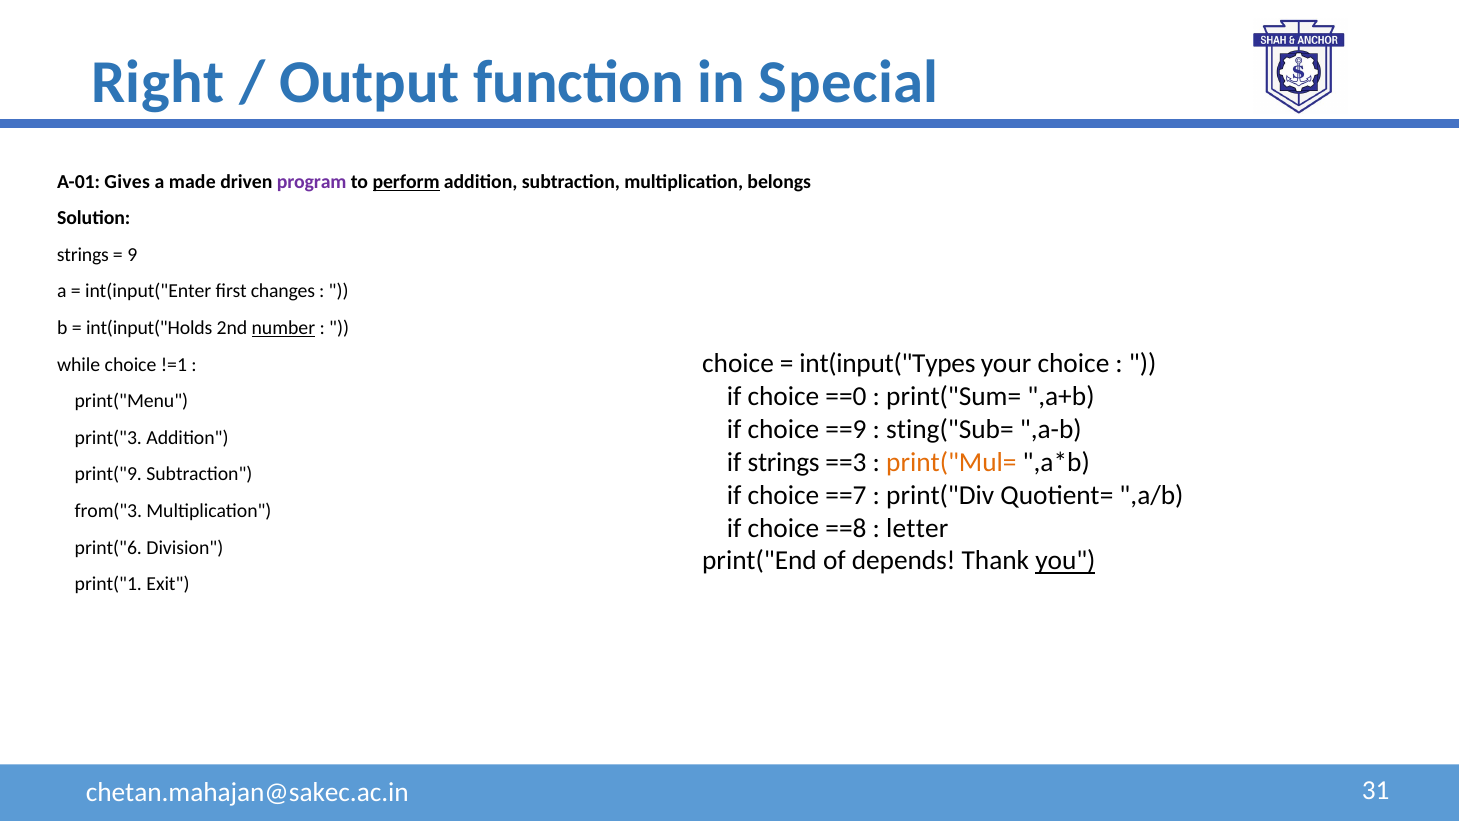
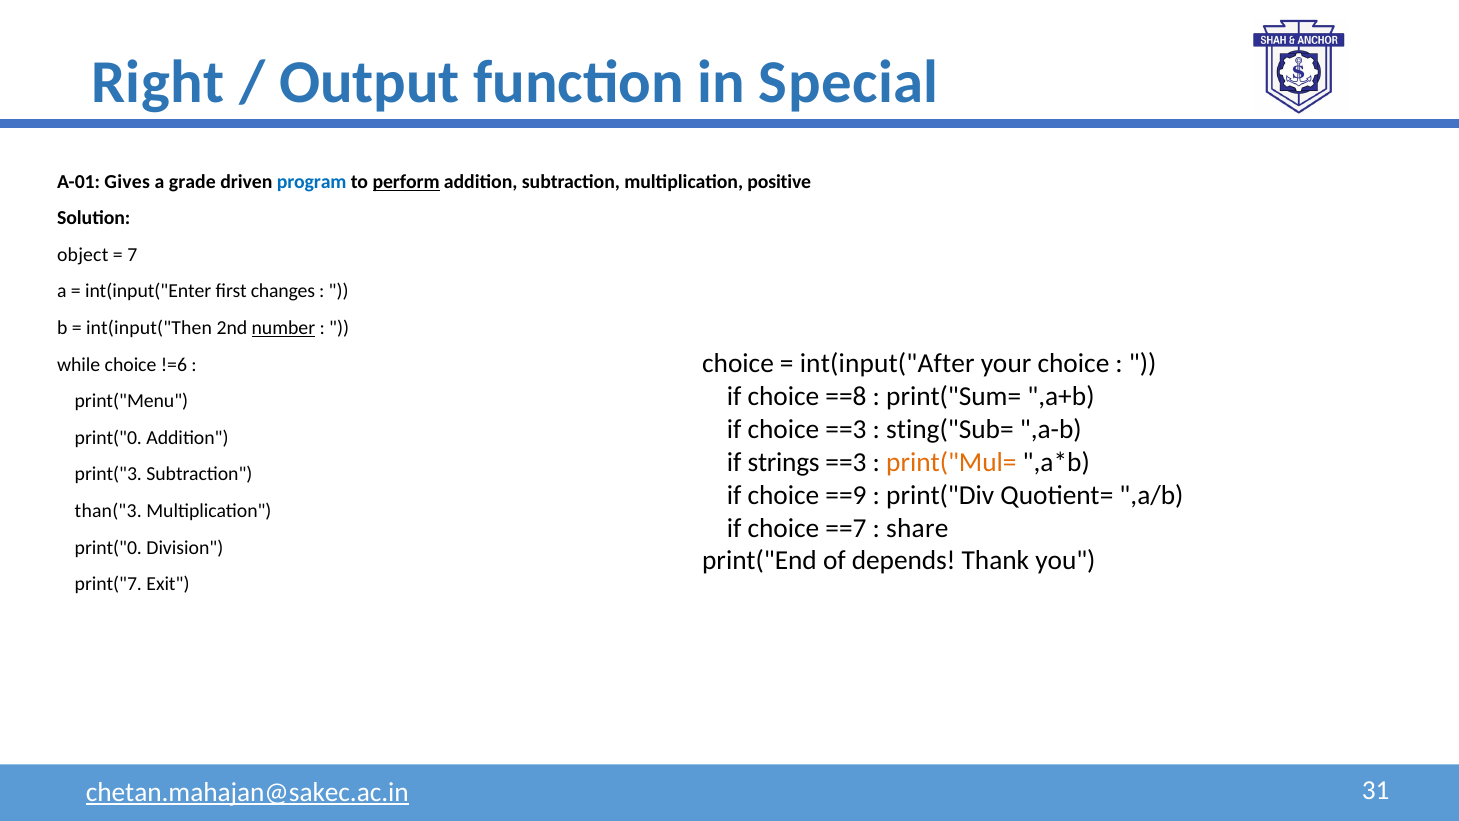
made: made -> grade (192, 182)
program colour: purple -> blue (312, 182)
belongs: belongs -> positive (779, 182)
strings: strings -> object (83, 255)
9: 9 -> 7 (132, 255)
int(input("Holds: int(input("Holds -> int(input("Then (149, 328)
int(input("Types: int(input("Types -> int(input("After (887, 364)
!=1: !=1 -> !=6 (174, 364)
==0: ==0 -> ==8 (846, 397)
choice ==9: ==9 -> ==3 (846, 429)
print("3: print("3 -> print("0 (108, 438)
print("9: print("9 -> print("3 (108, 474)
==7: ==7 -> ==9 (846, 495)
from("3: from("3 -> than("3 (108, 511)
==8: ==8 -> ==7 (846, 528)
letter: letter -> share (917, 528)
print("6: print("6 -> print("0 (108, 547)
you underline: present -> none (1065, 561)
print("1: print("1 -> print("7 (108, 584)
chetan.mahajan@sakec.ac.in underline: none -> present (247, 792)
